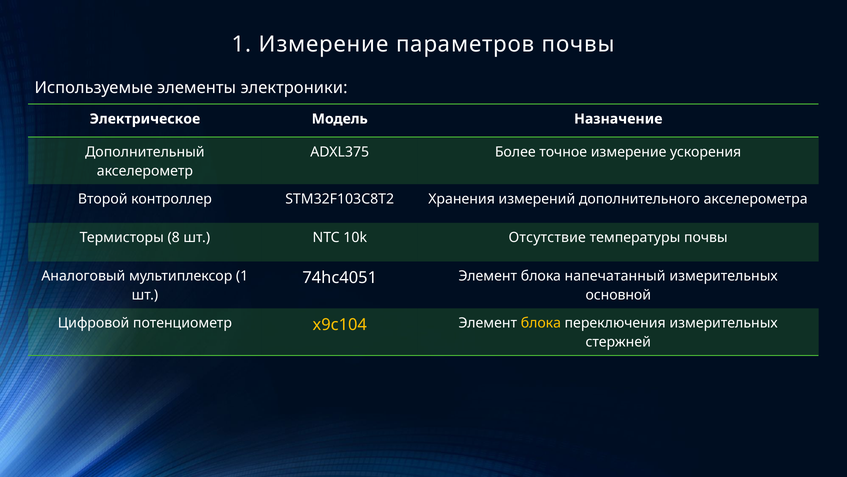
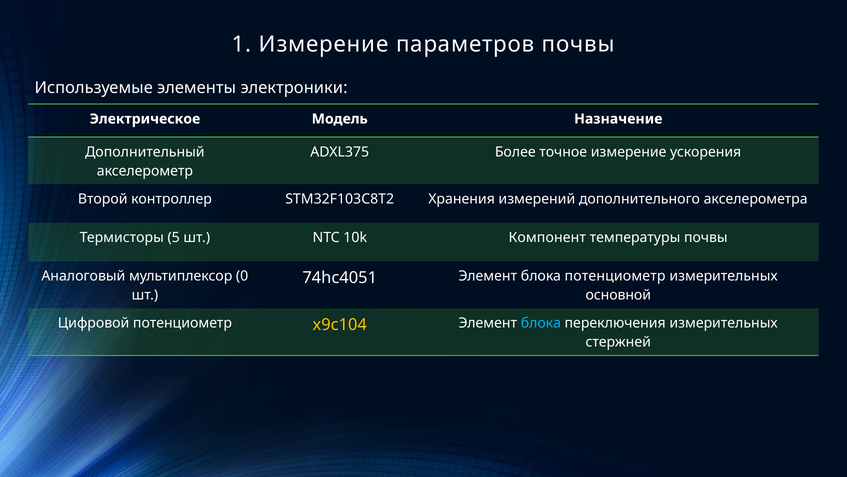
8: 8 -> 5 (174, 237)
Отсутствие: Отсутствие -> Компонент (547, 237)
мультиплексор 1: 1 -> 0 (242, 276)
блока напечатанный: напечатанный -> потенциометр (615, 276)
блока colour: yellow -> light blue (541, 323)
